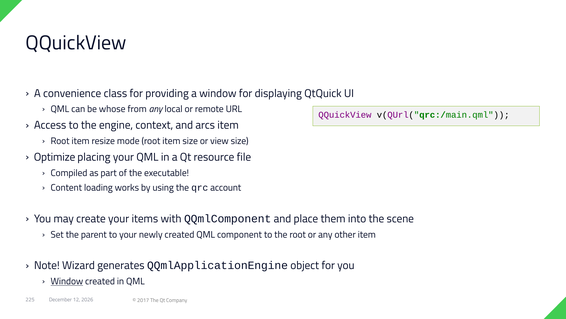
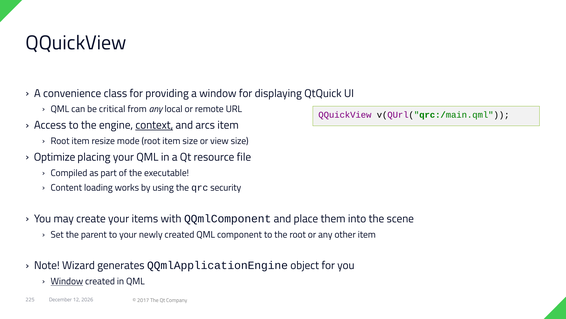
whose: whose -> critical (112, 109)
context underline: none -> present (154, 125)
account: account -> security (226, 188)
